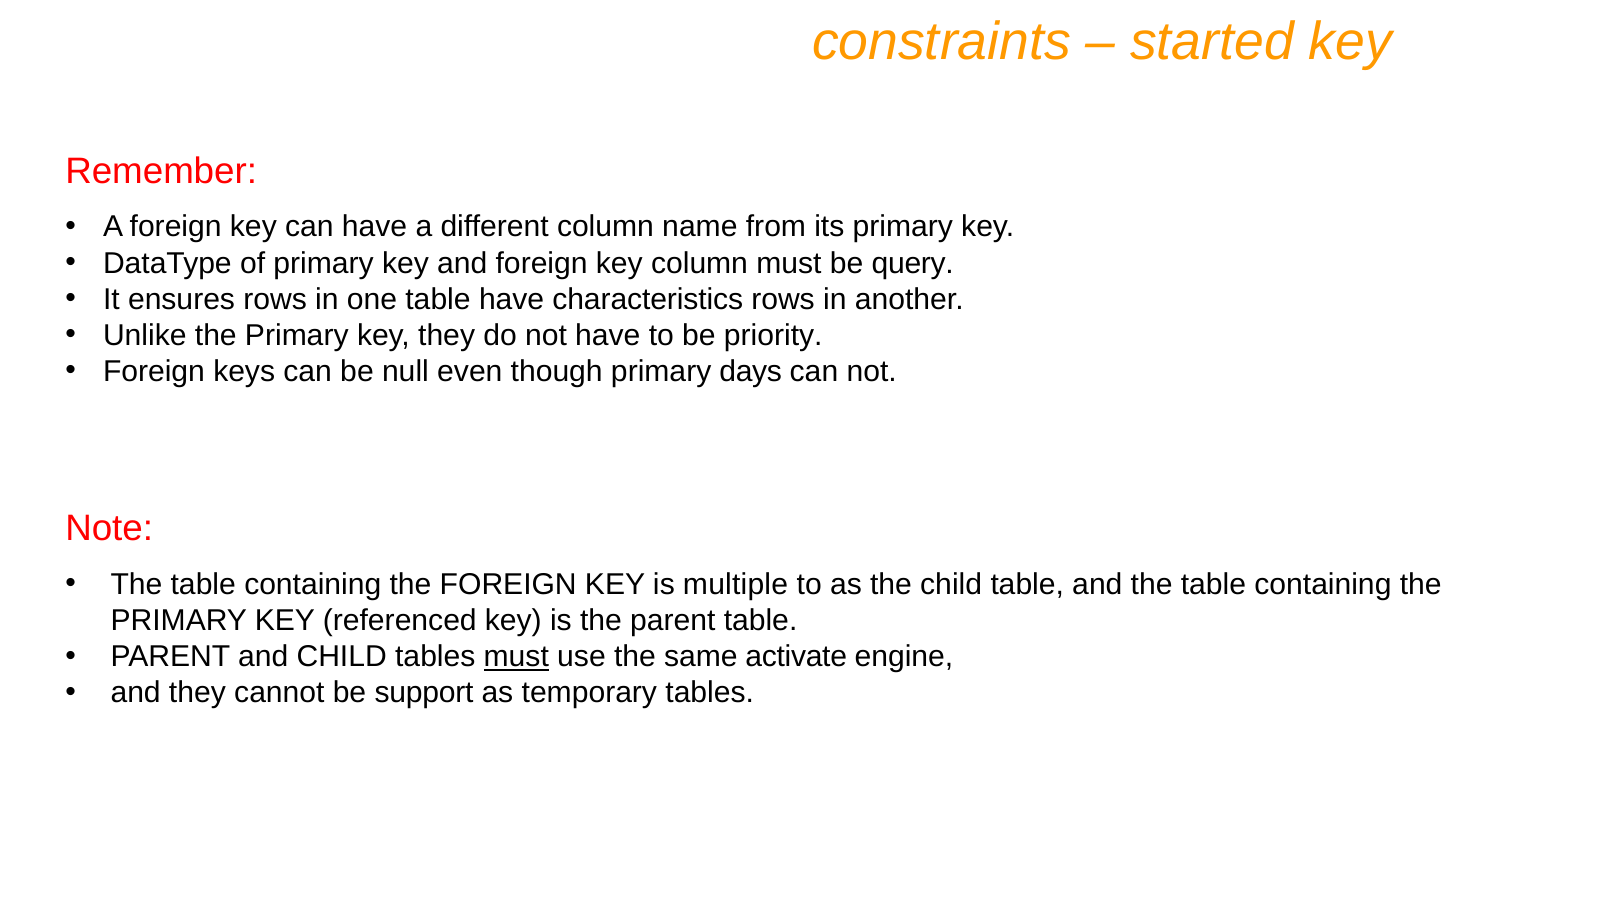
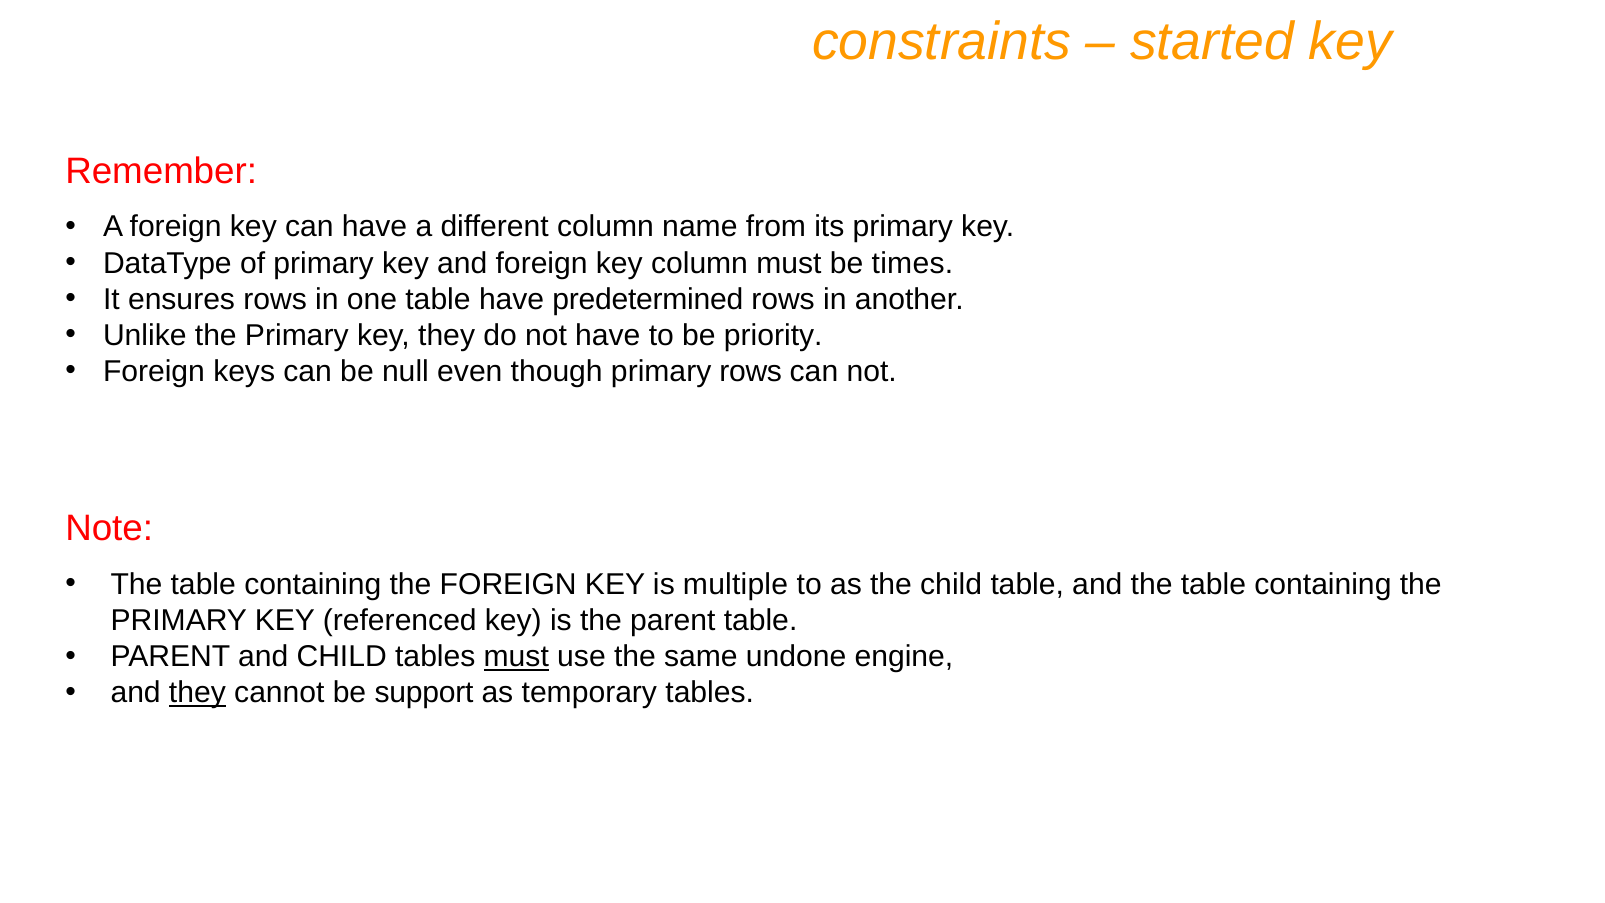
query: query -> times (912, 263)
characteristics: characteristics -> predetermined (648, 299)
primary days: days -> rows (751, 371)
activate: activate -> undone (796, 657)
they underline: none -> present (197, 693)
